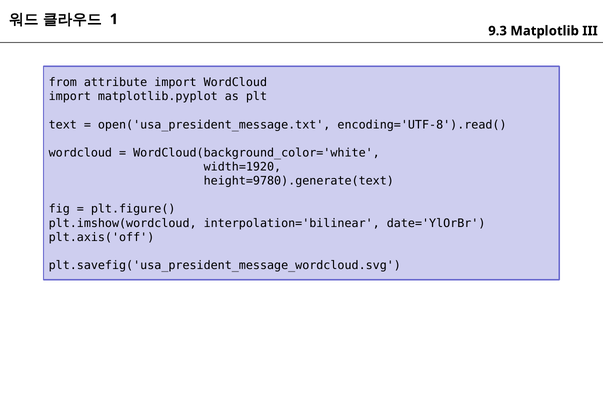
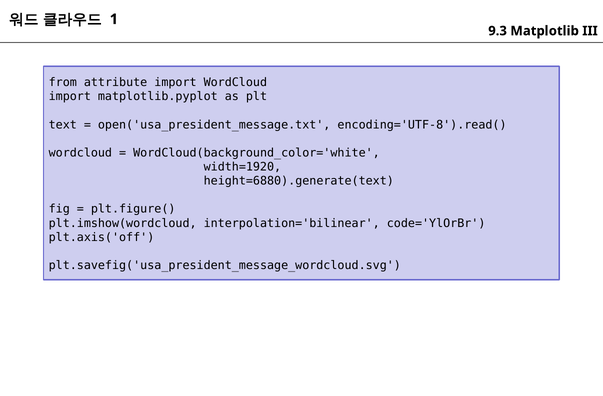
height=9780).generate(text: height=9780).generate(text -> height=6880).generate(text (299, 181)
date='YlOrBr: date='YlOrBr -> code='YlOrBr (436, 223)
